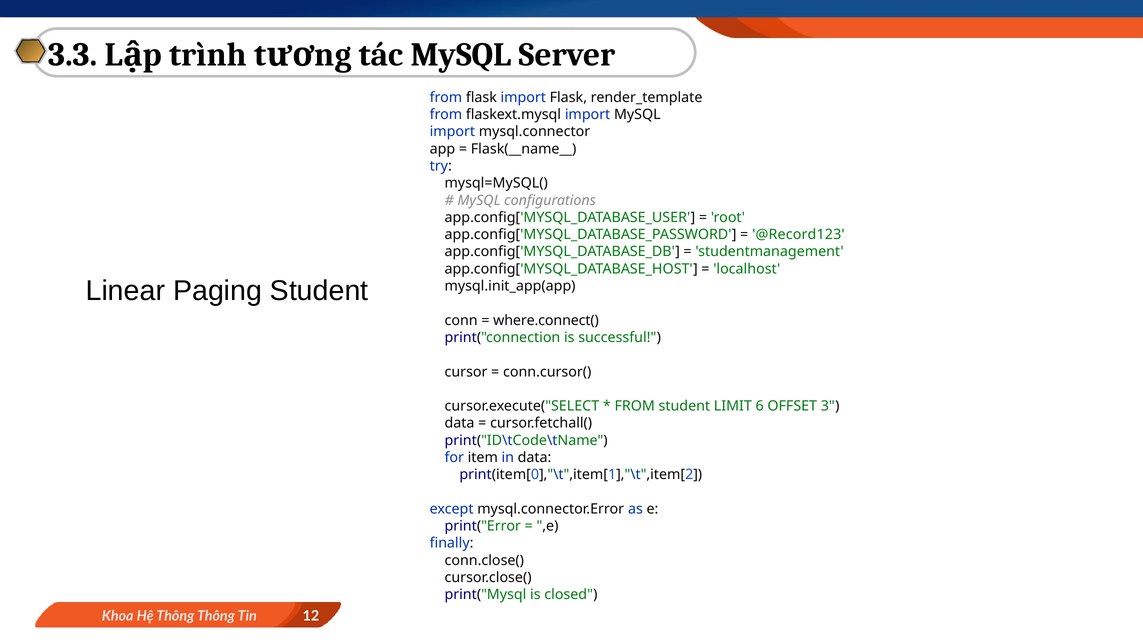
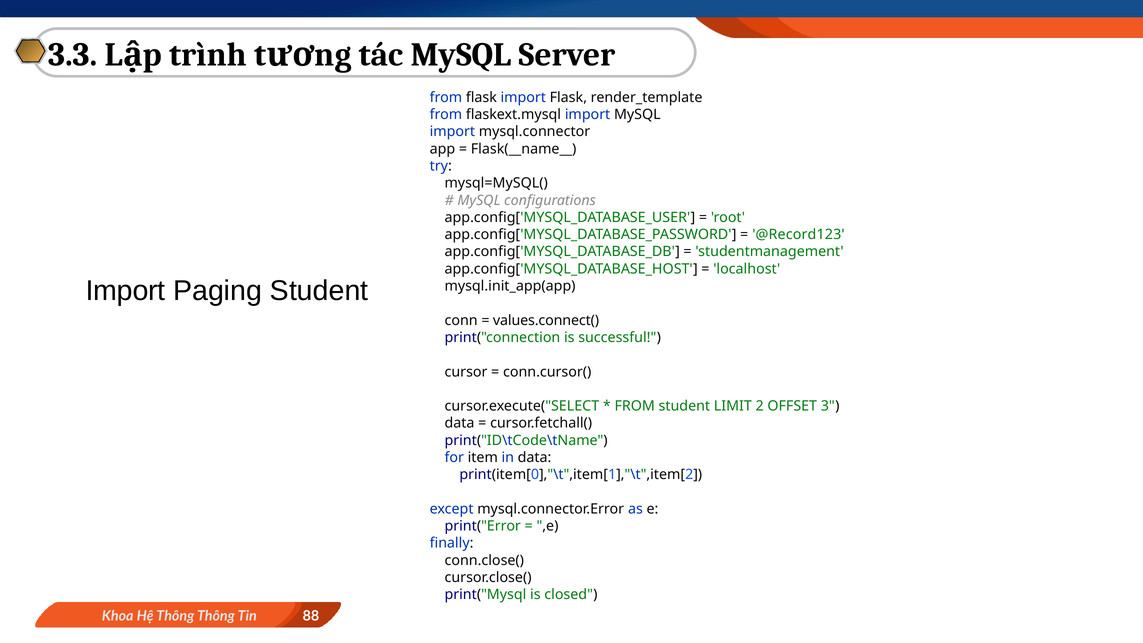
Linear: Linear -> Import (126, 291)
where.connect(: where.connect( -> values.connect( (546, 320)
6: 6 -> 2 (760, 406)
12: 12 -> 88 (311, 616)
